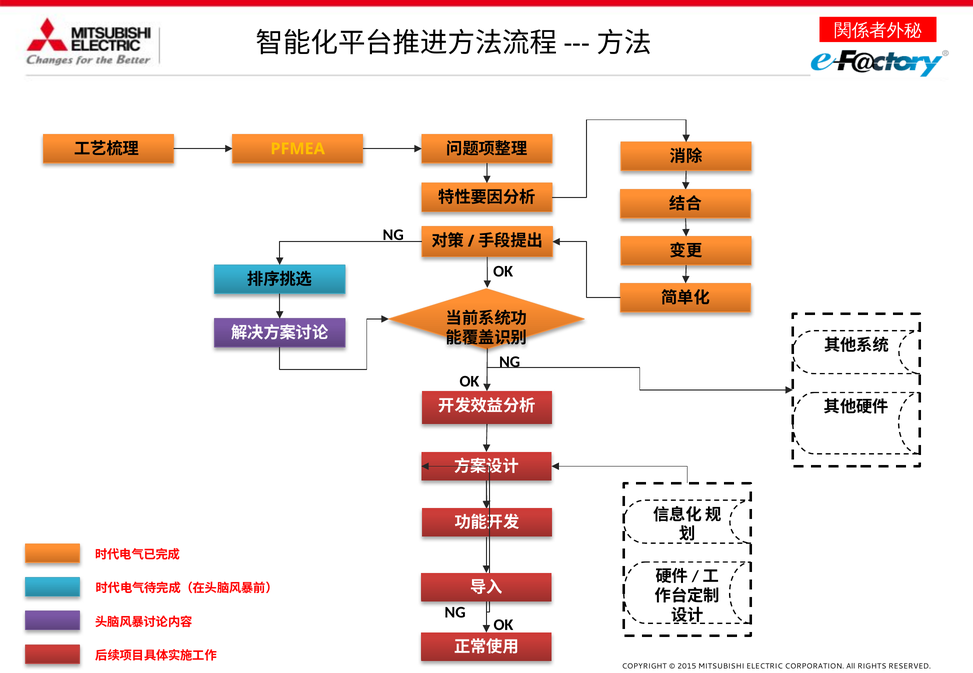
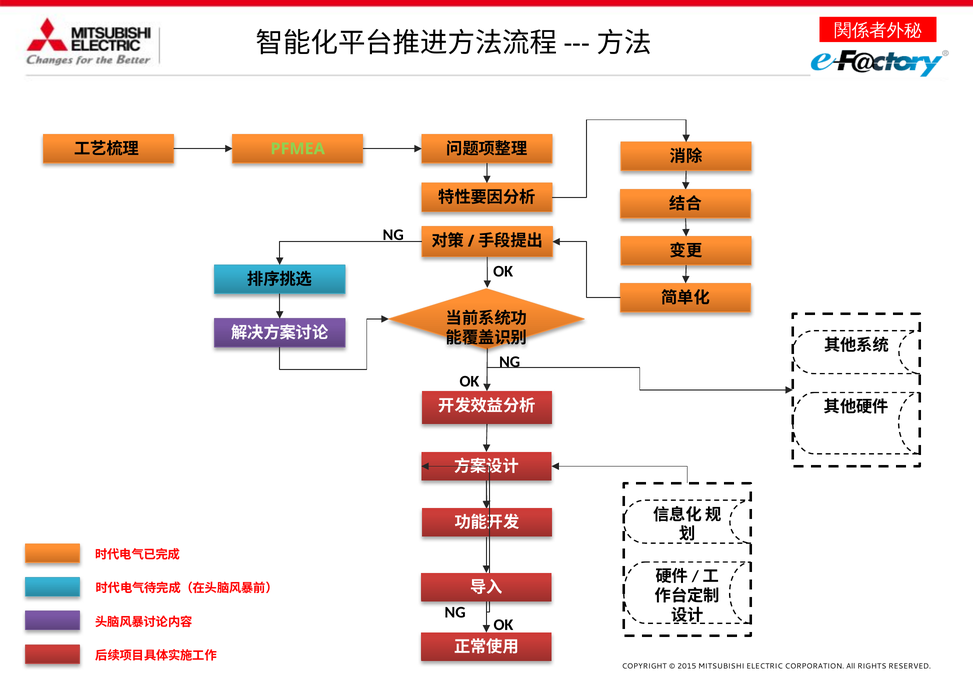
PFMEA colour: yellow -> light green (298, 149)
